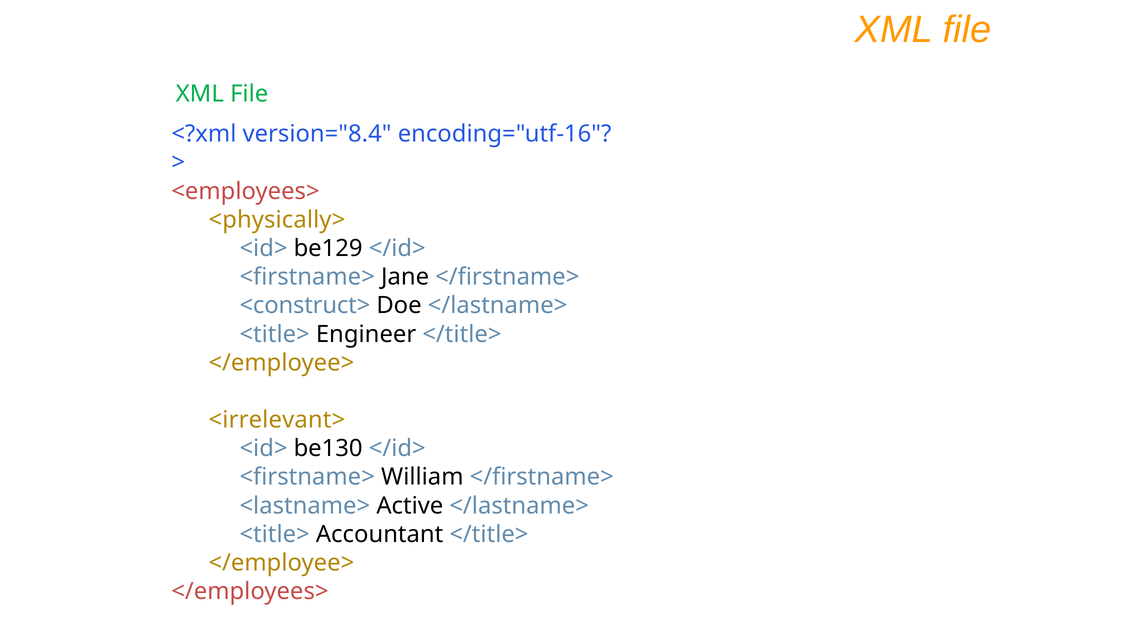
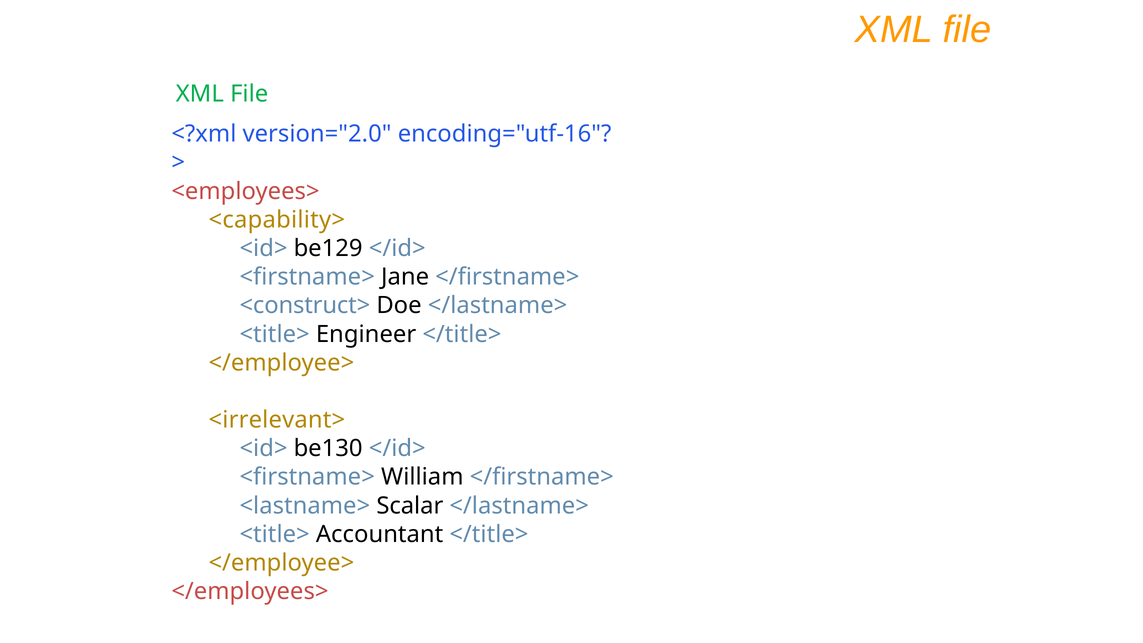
version="8.4: version="8.4 -> version="2.0 (317, 134)
<physically>: <physically> -> <capability> (277, 220)
Active: Active -> Scalar (410, 506)
